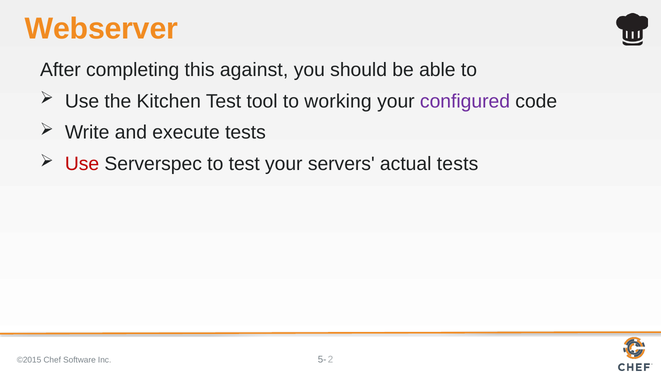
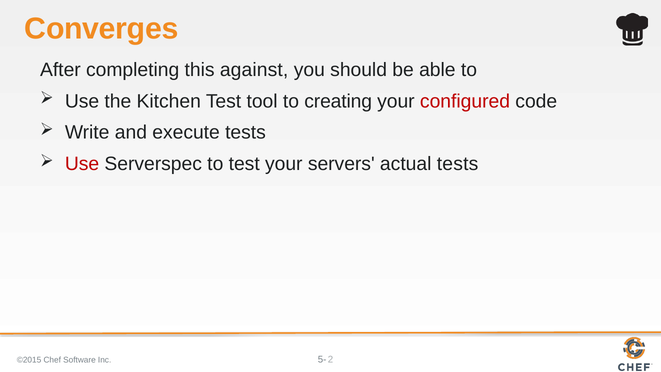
Webserver: Webserver -> Converges (101, 29)
working: working -> creating (338, 101)
configured colour: purple -> red (465, 101)
